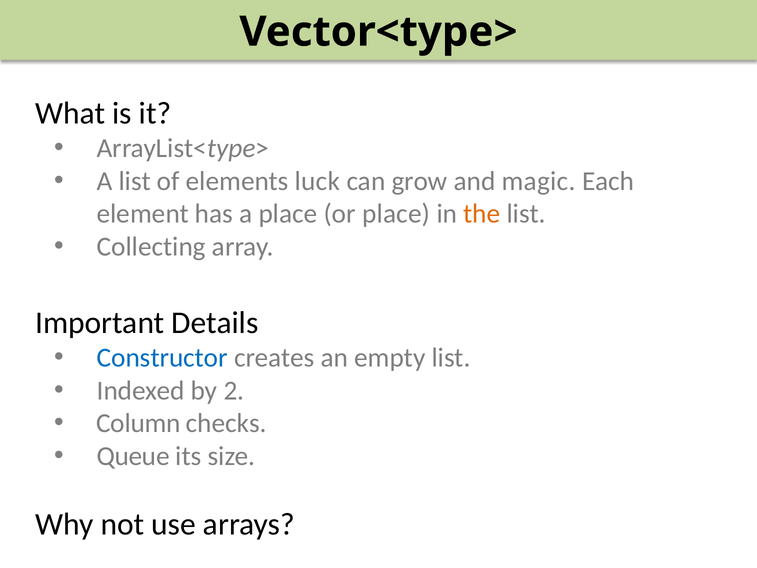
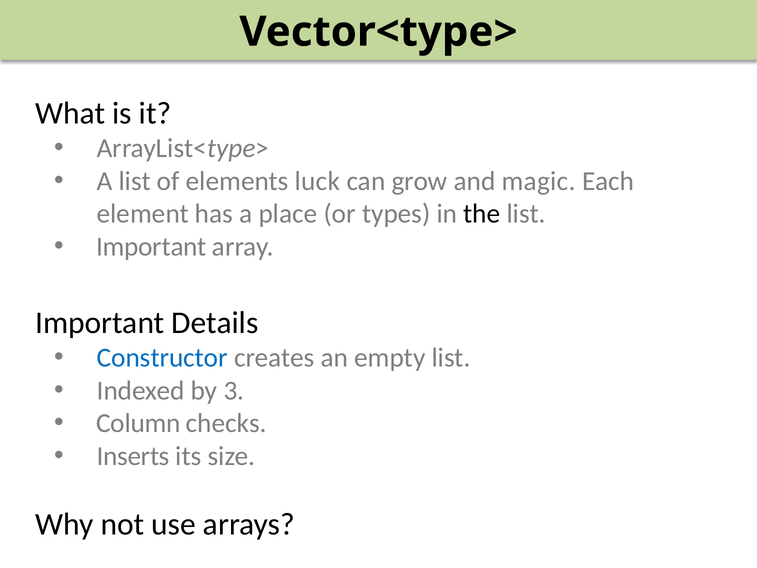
or place: place -> types (396, 214)
the colour: orange -> black (482, 214)
Collecting: Collecting -> Important (151, 247)
2: 2 -> 3 (234, 390)
Queue: Queue -> Inserts (133, 456)
